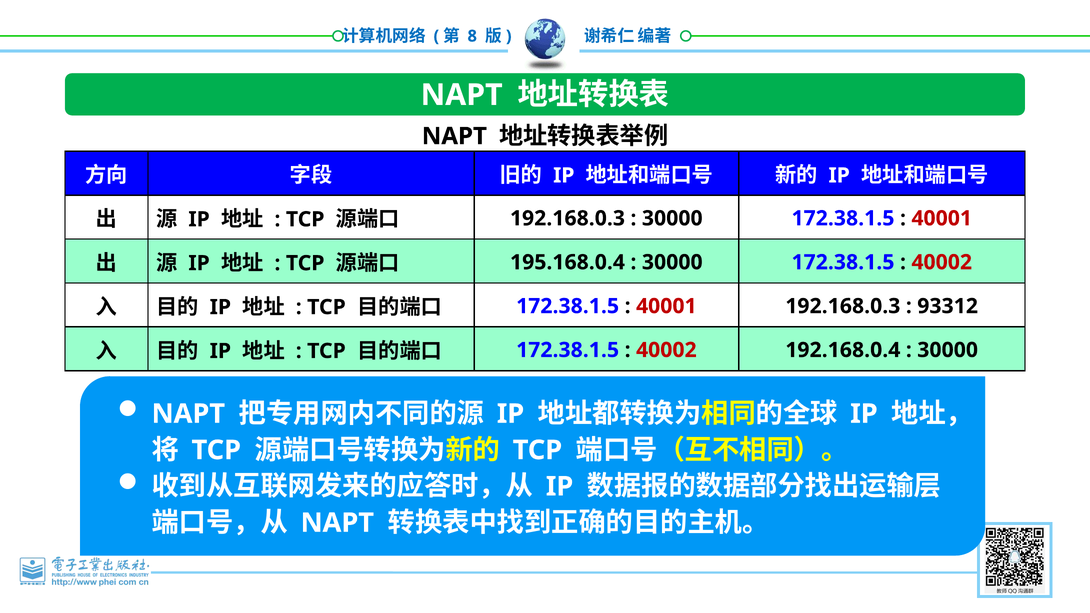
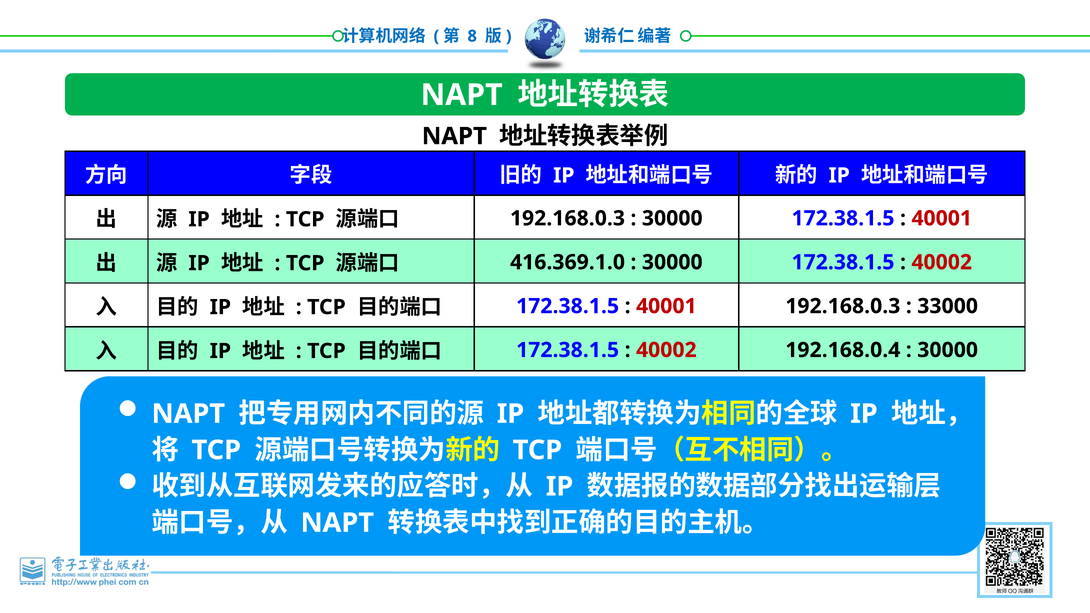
195.168.0.4: 195.168.0.4 -> 416.369.1.0 (568, 262)
93312: 93312 -> 33000 (948, 306)
